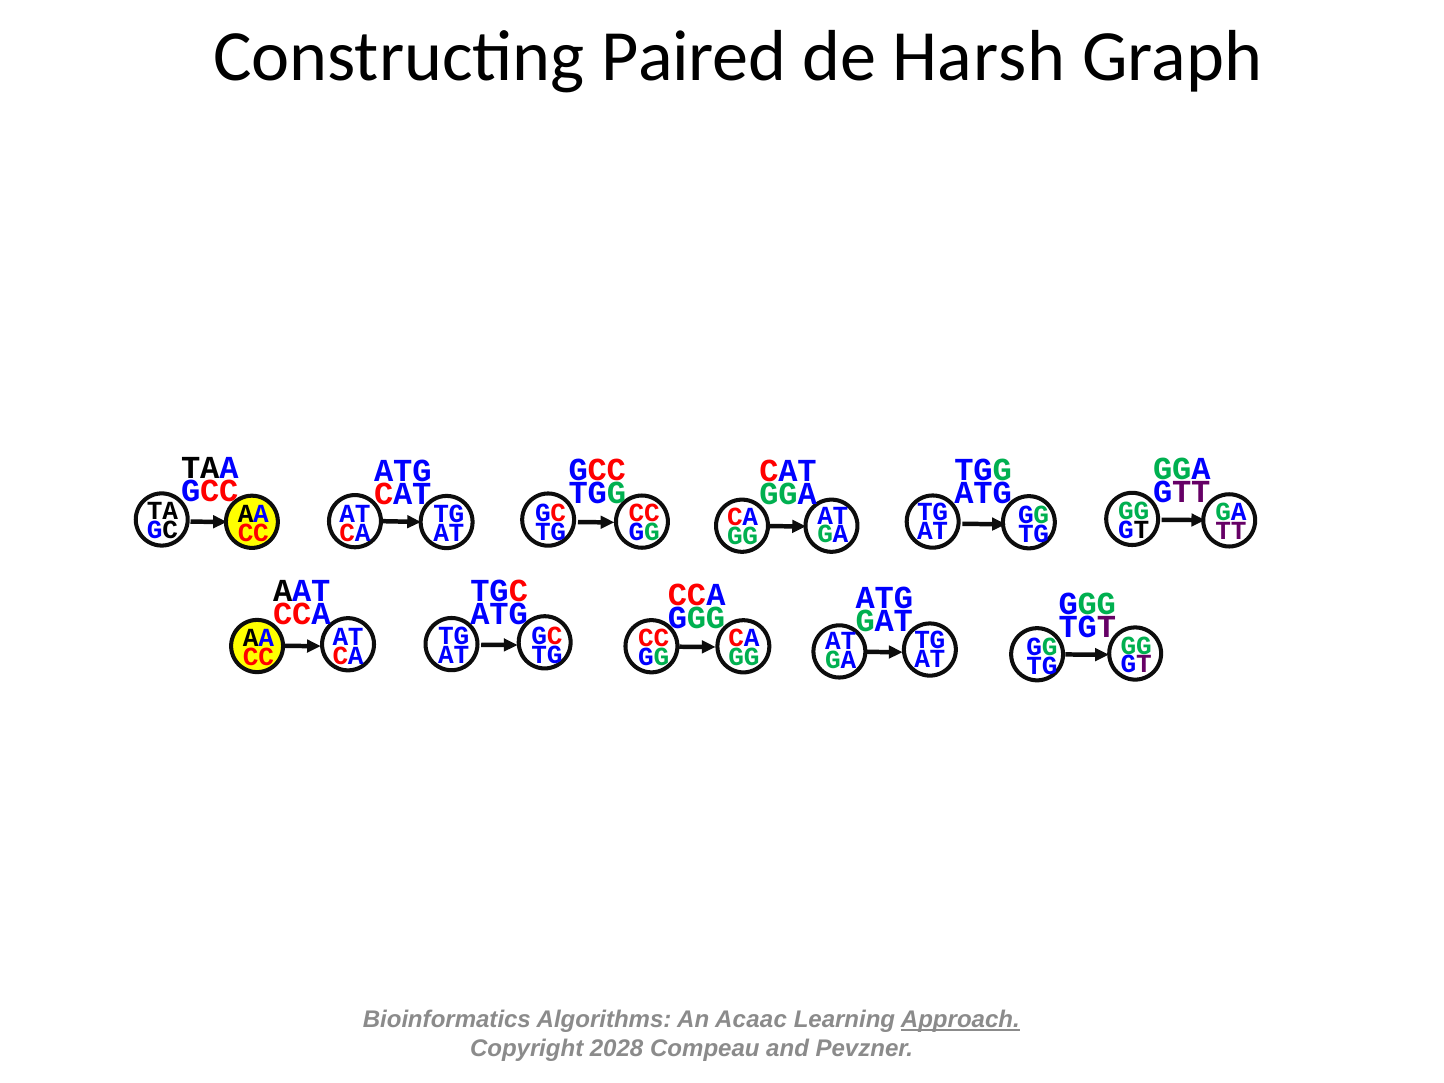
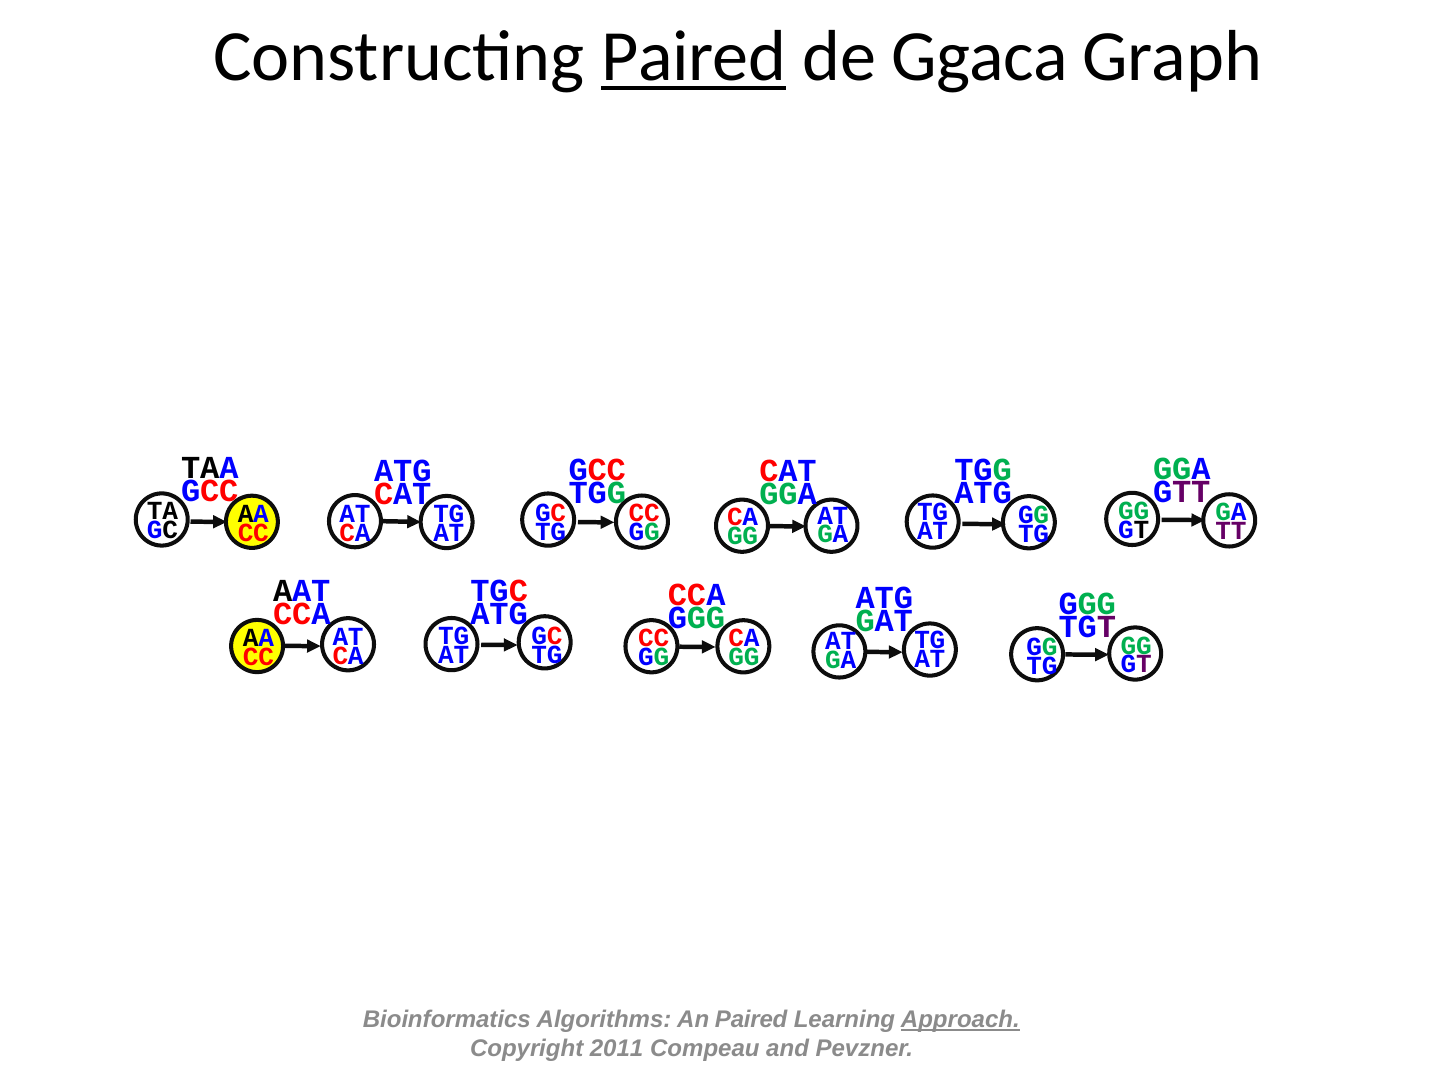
Paired underline: none -> present (694, 57)
Harsh: Harsh -> Ggaca (980, 57)
An Acaac: Acaac -> Paired (751, 1020)
2028: 2028 -> 2011 (617, 1049)
